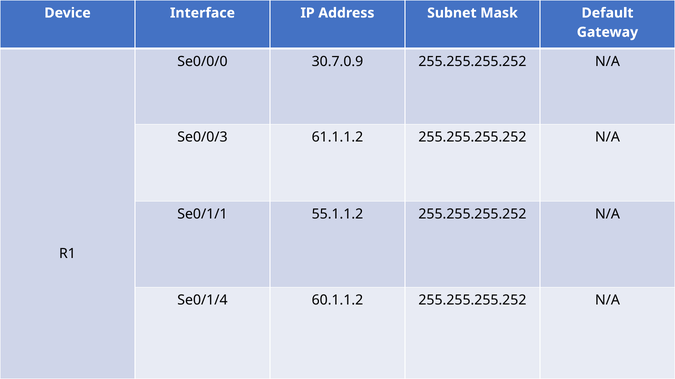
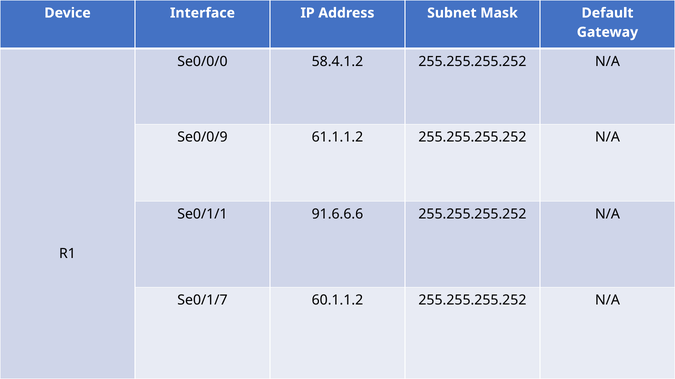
30.7.0.9: 30.7.0.9 -> 58.4.1.2 (337, 62)
Se0/0/3: Se0/0/3 -> Se0/0/9 (202, 138)
55.1.1.2: 55.1.1.2 -> 91.6.6.6 (337, 215)
Se0/1/4: Se0/1/4 -> Se0/1/7 (202, 301)
